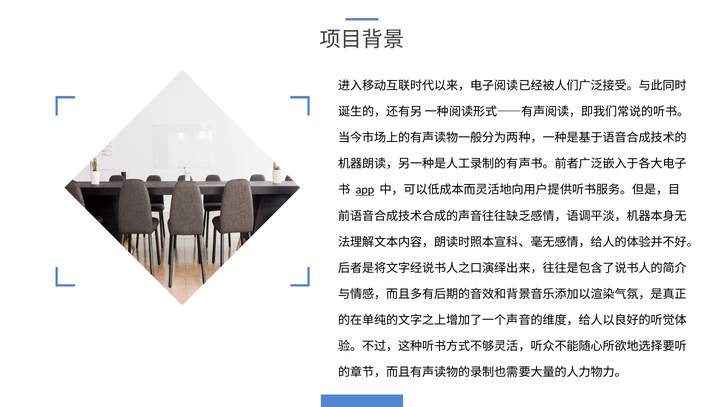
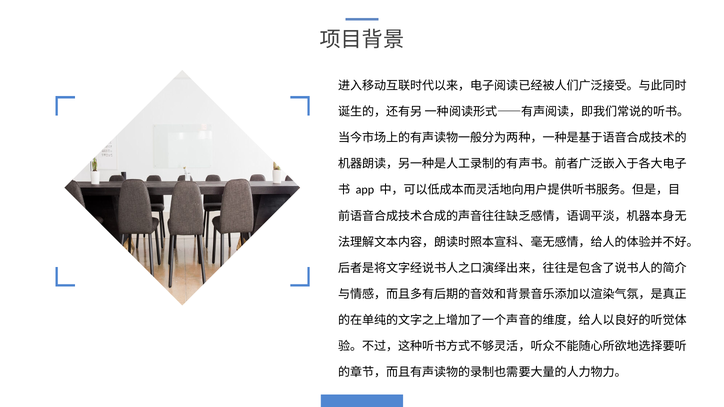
app underline: present -> none (365, 190)
